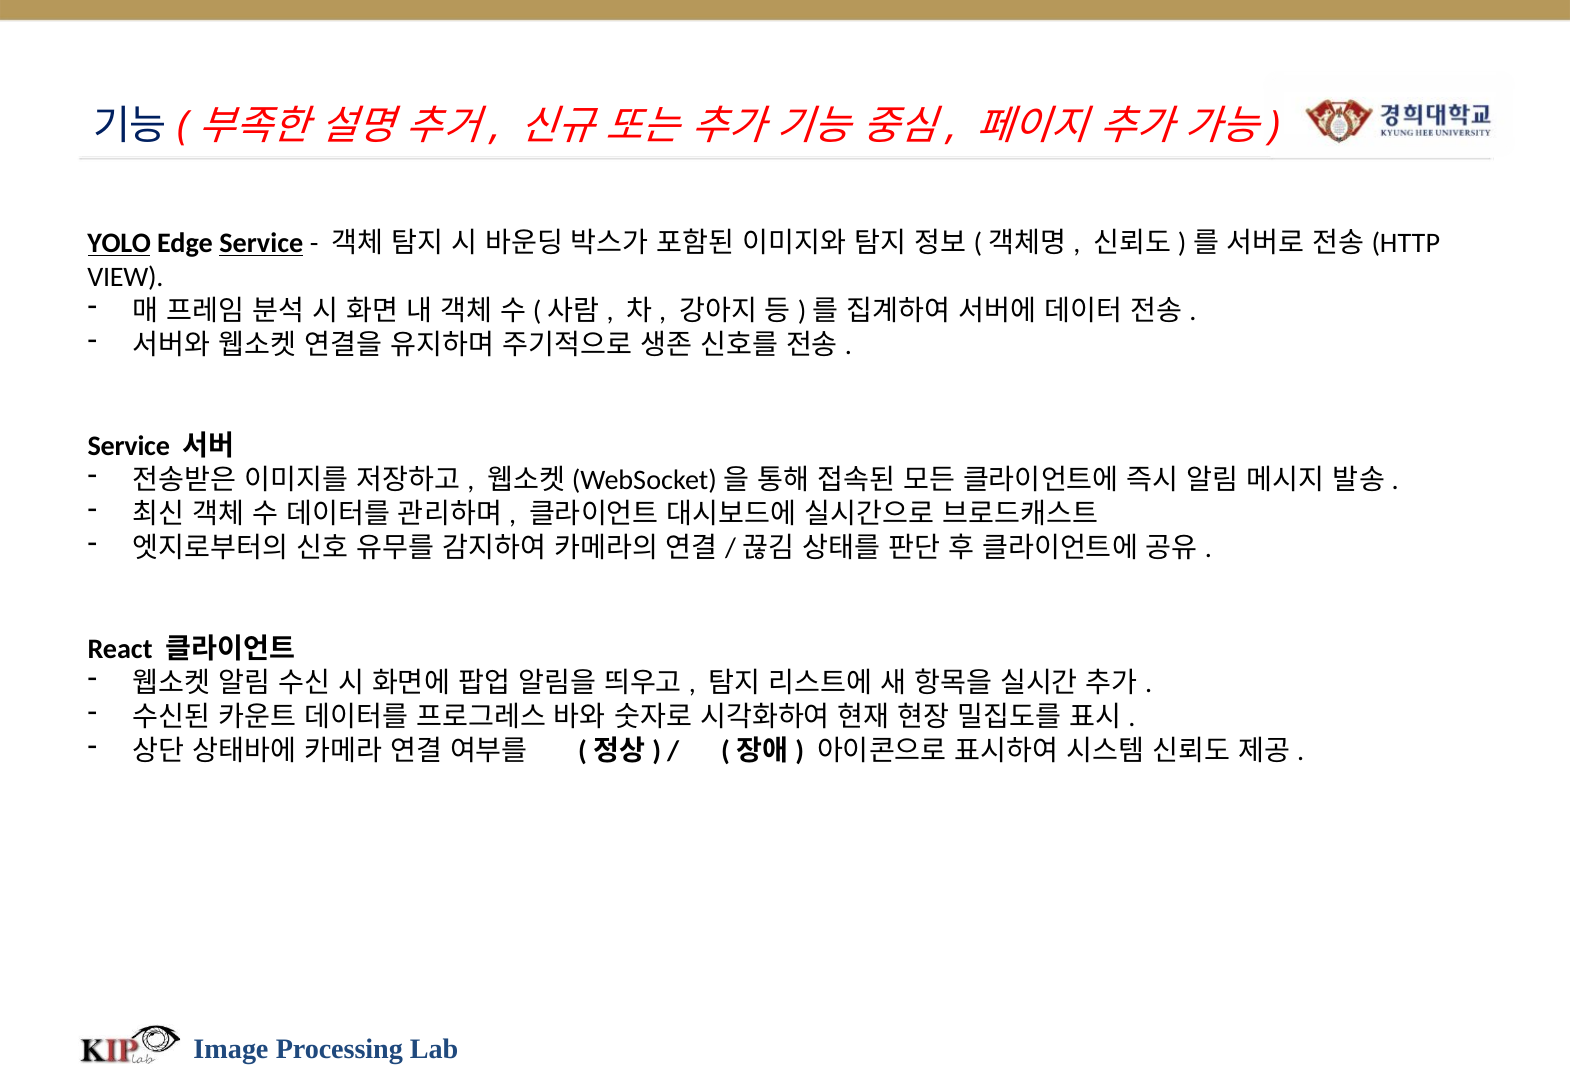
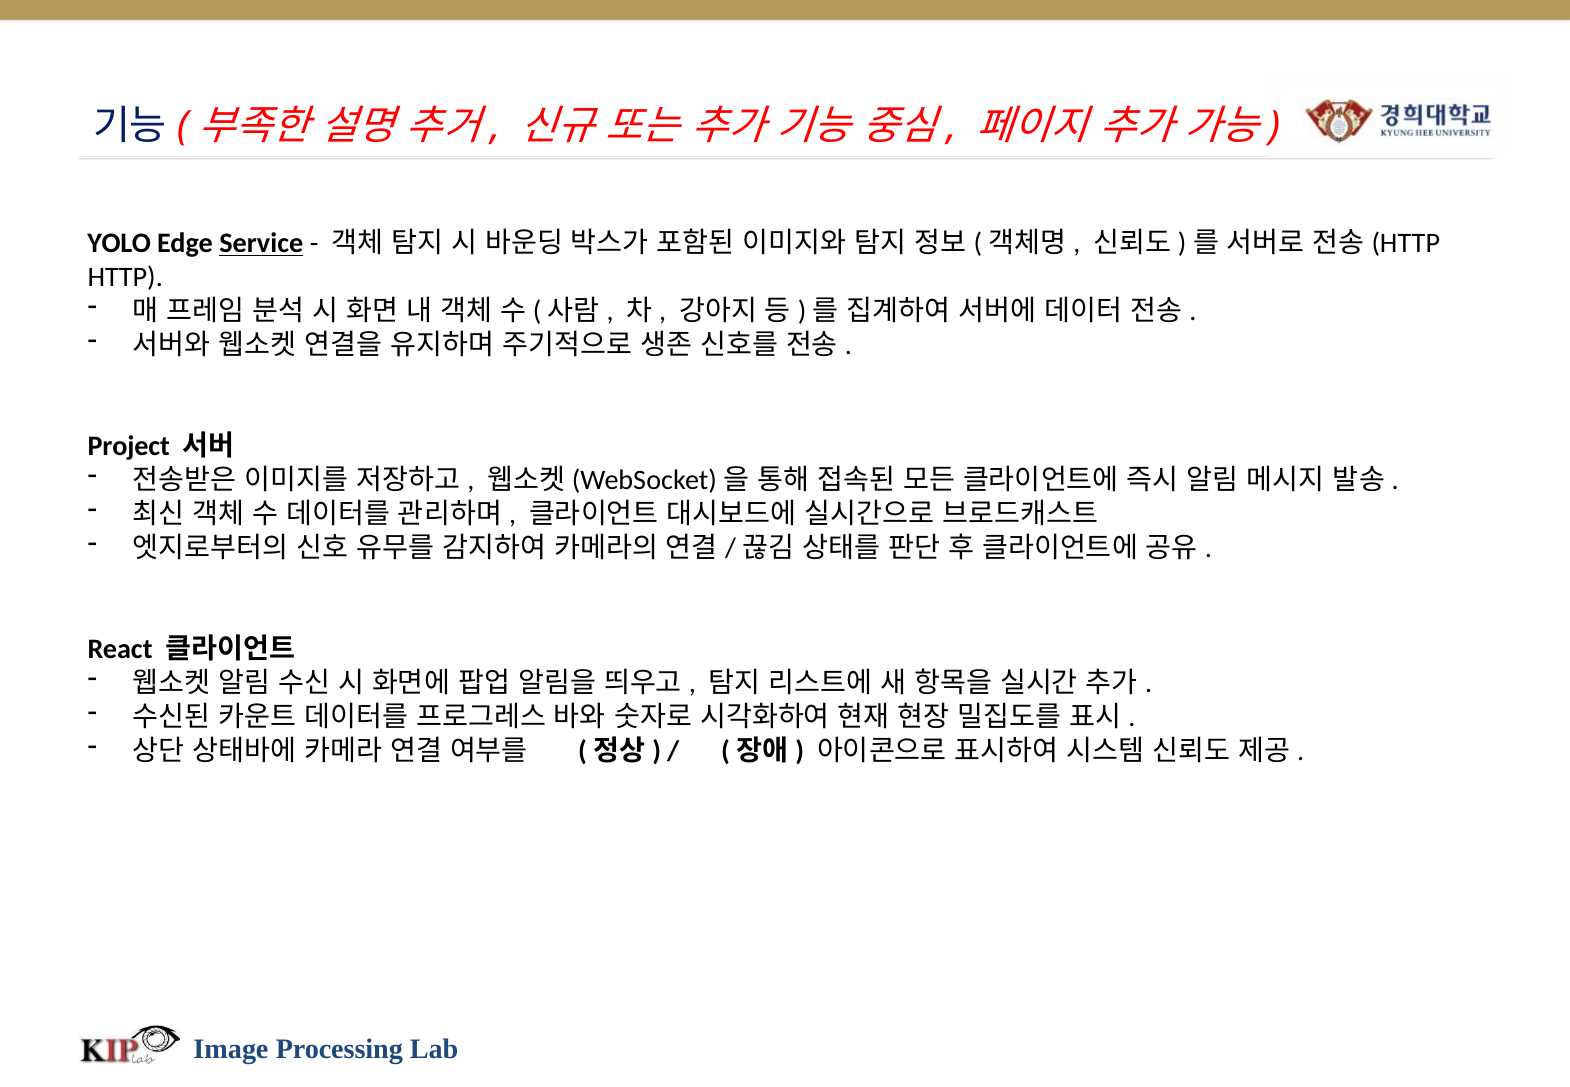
YOLO underline: present -> none (119, 243)
VIEW: VIEW -> HTTP (125, 277)
Service: Service -> Project (129, 446)
